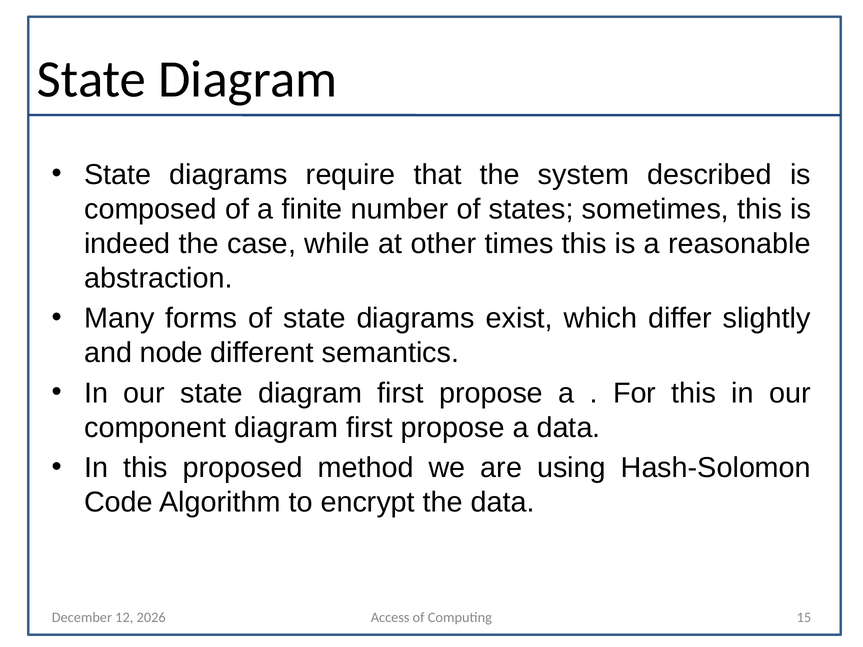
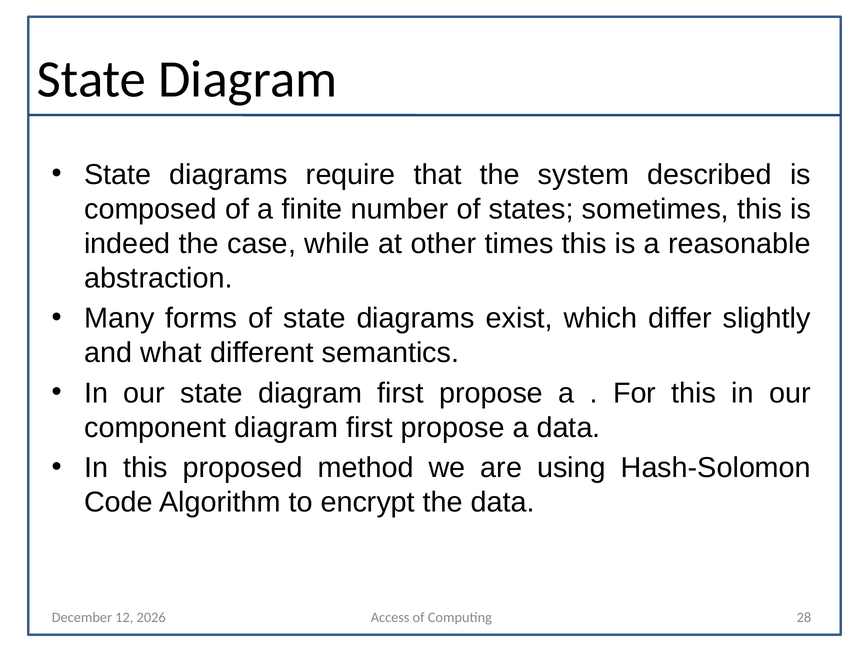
node: node -> what (171, 353)
15: 15 -> 28 (804, 618)
